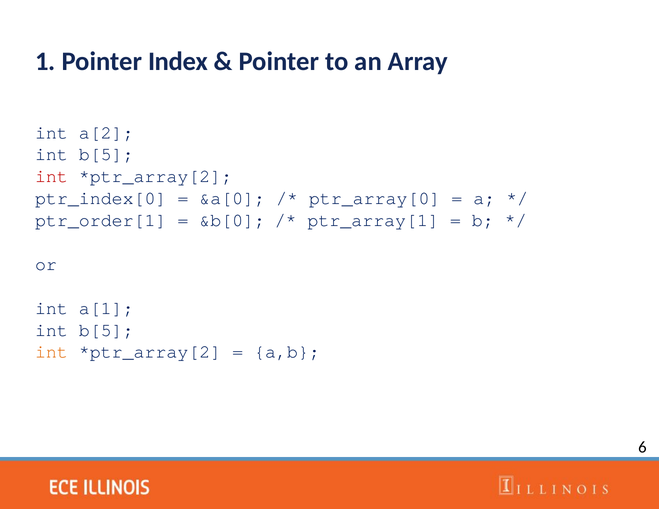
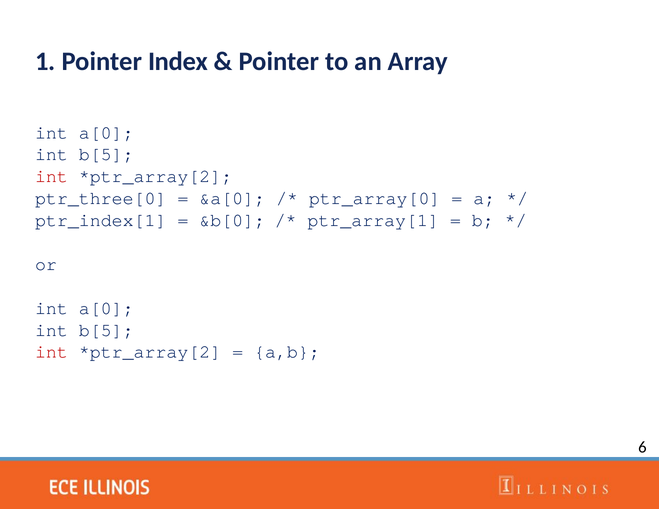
a[2: a[2 -> a[0 (106, 133)
ptr_index[0: ptr_index[0 -> ptr_three[0 (101, 198)
ptr_order[1: ptr_order[1 -> ptr_index[1 (101, 220)
a[1: a[1 -> a[0 (106, 308)
int colour: orange -> red (51, 352)
